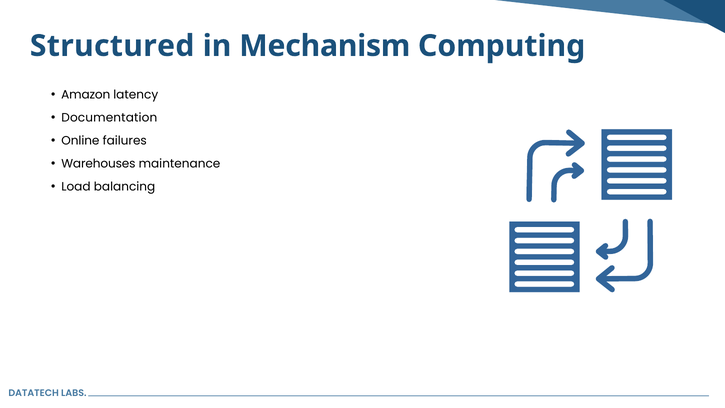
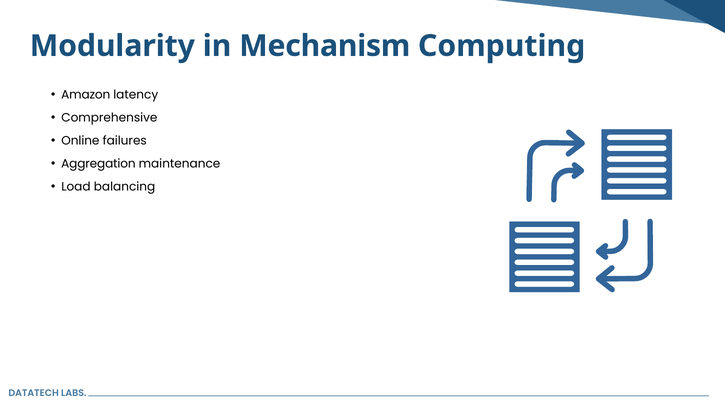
Structured: Structured -> Modularity (112, 46)
Documentation: Documentation -> Comprehensive (109, 118)
Warehouses: Warehouses -> Aggregation (98, 164)
